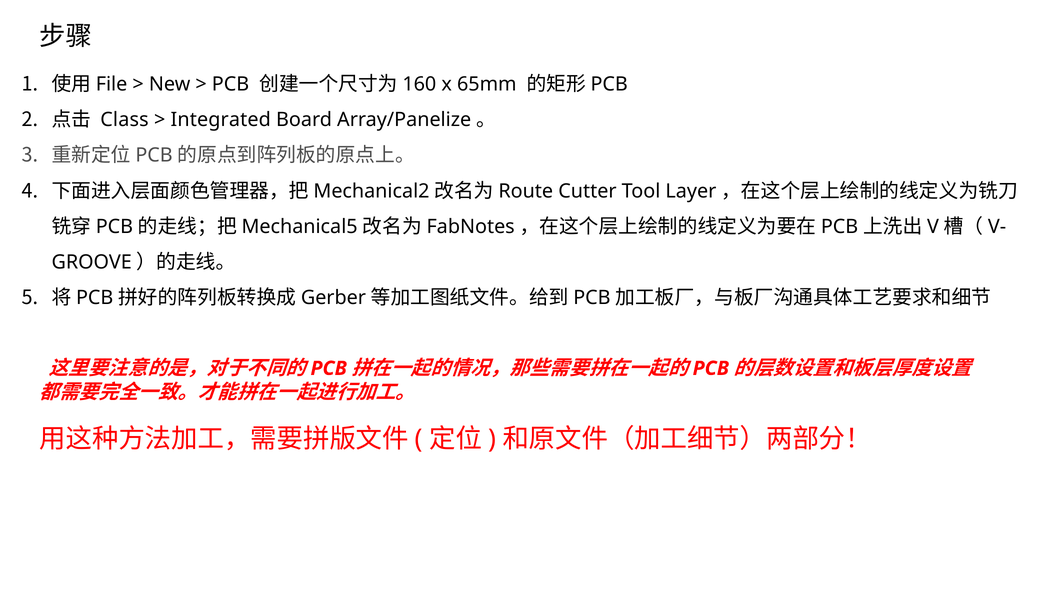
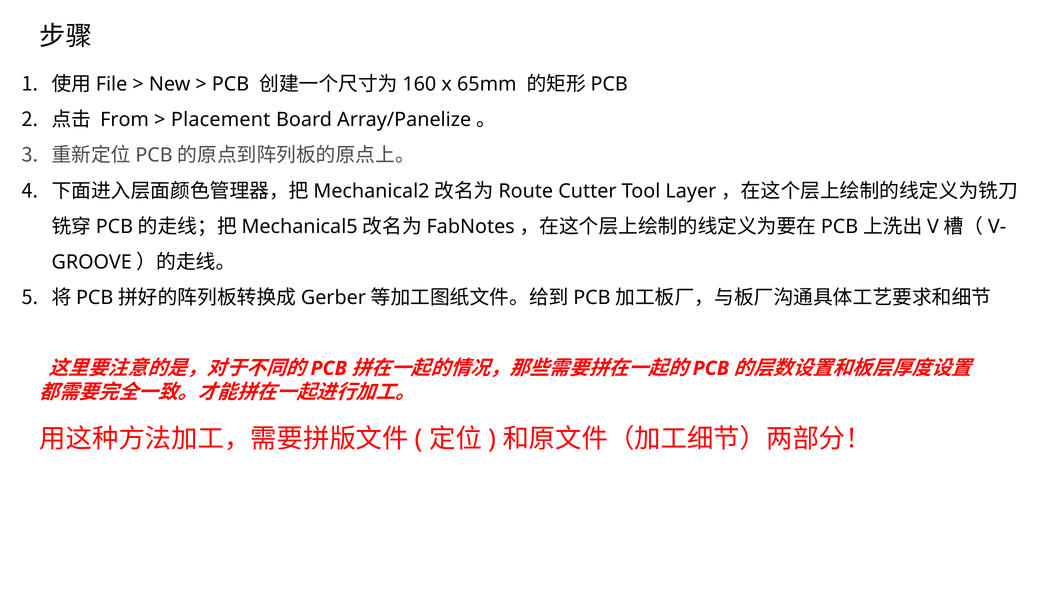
Class: Class -> From (125, 120)
Integrated: Integrated -> Placement (221, 120)
